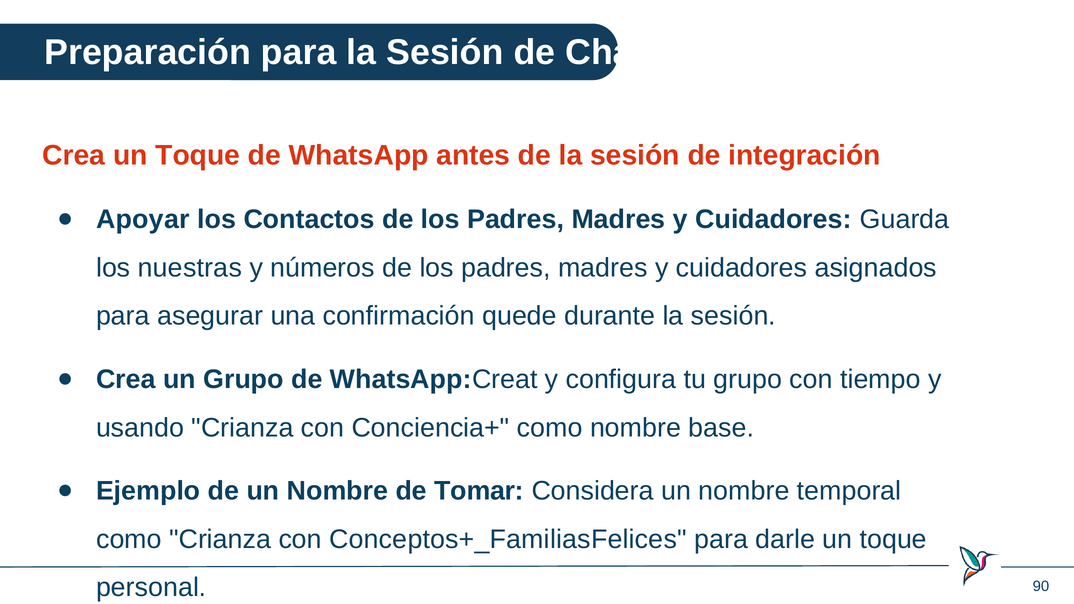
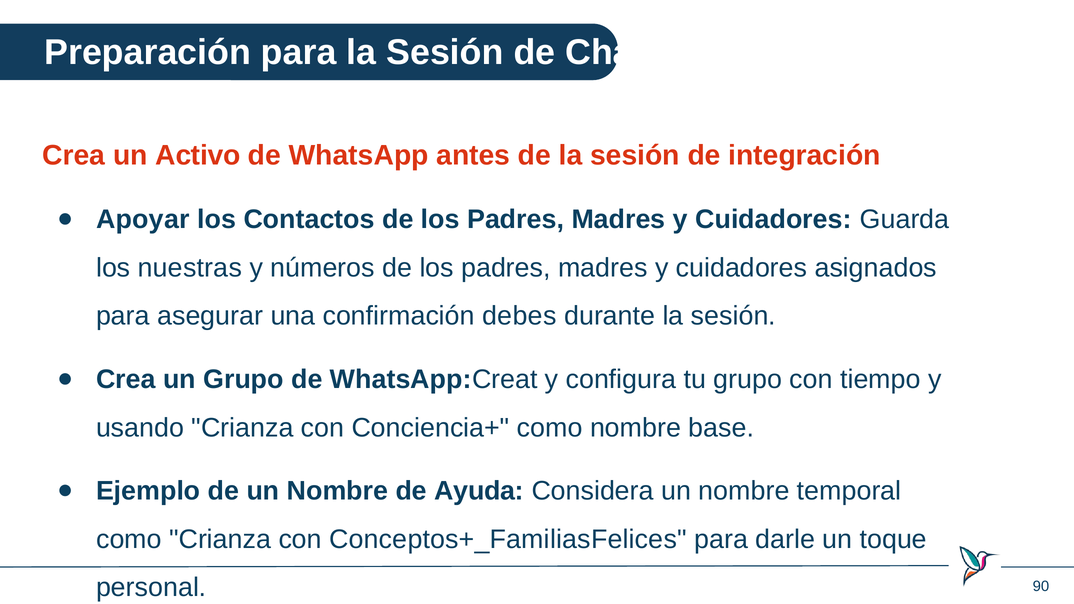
Crea un Toque: Toque -> Activo (198, 156)
quede: quede -> debes (519, 316)
Tomar: Tomar -> Ayuda (479, 491)
